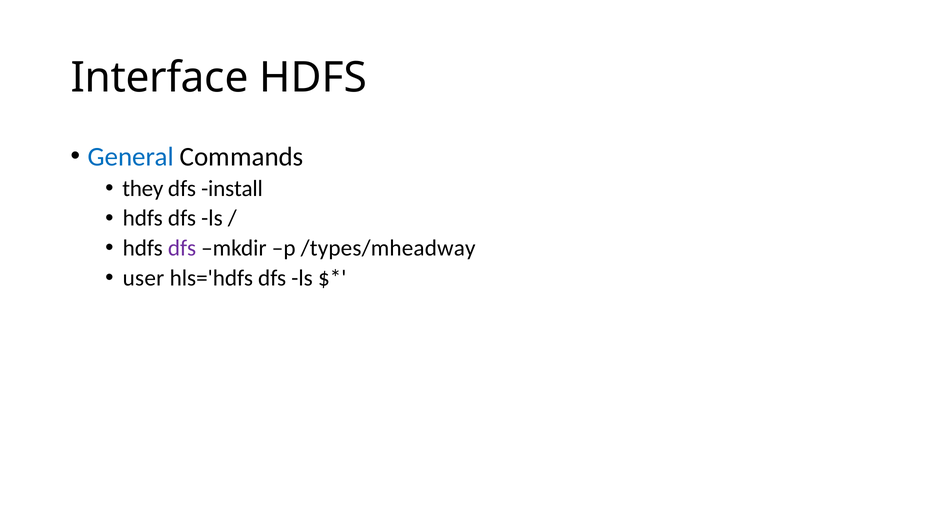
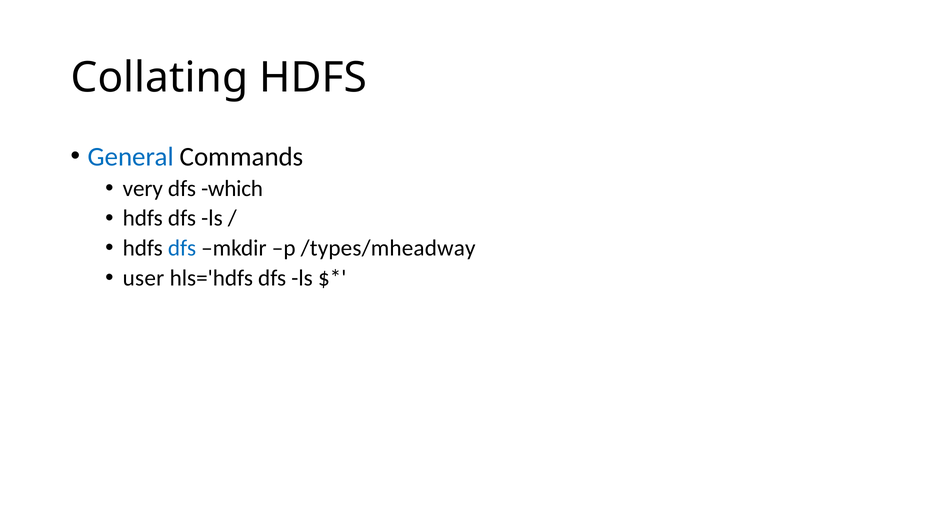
Interface: Interface -> Collating (159, 78)
they: they -> very (143, 188)
install: install -> which (232, 188)
dfs colour: purple -> blue (182, 248)
